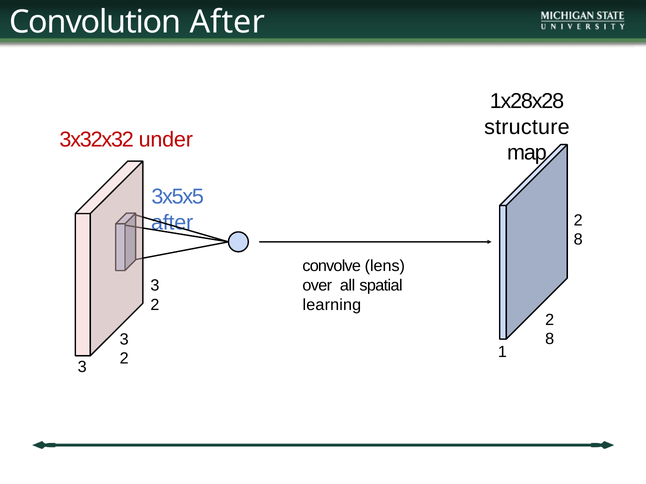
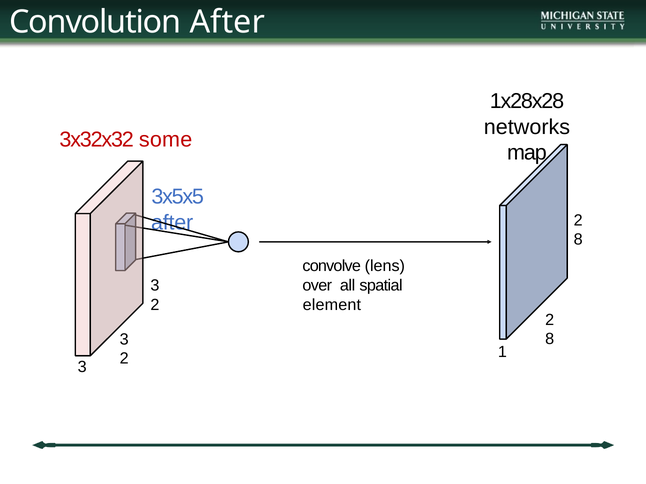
structure: structure -> networks (527, 127)
under: under -> some (166, 140)
learning: learning -> element (332, 305)
